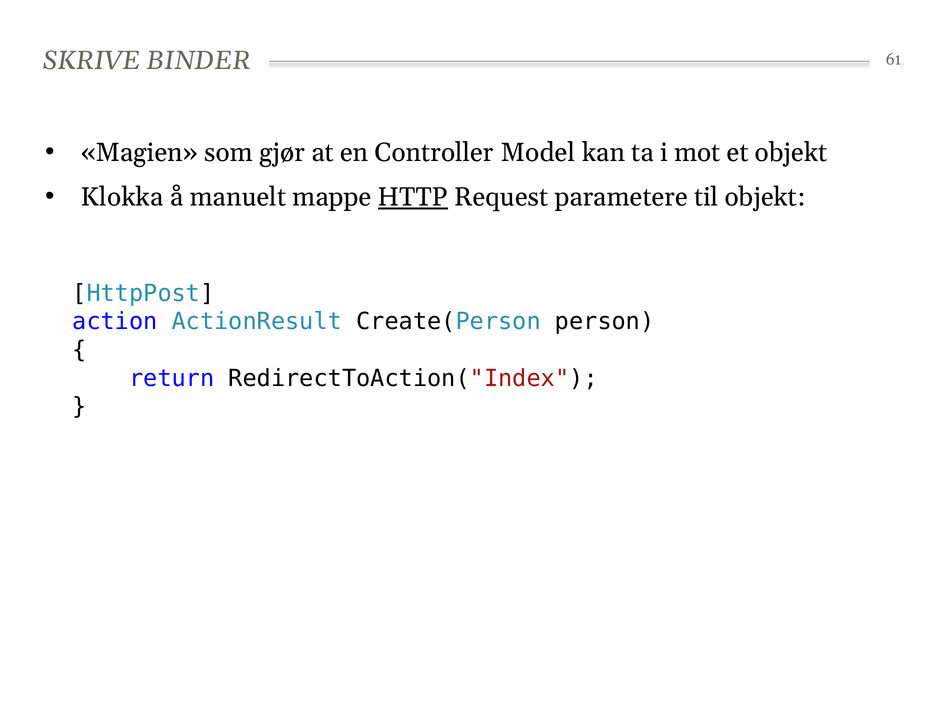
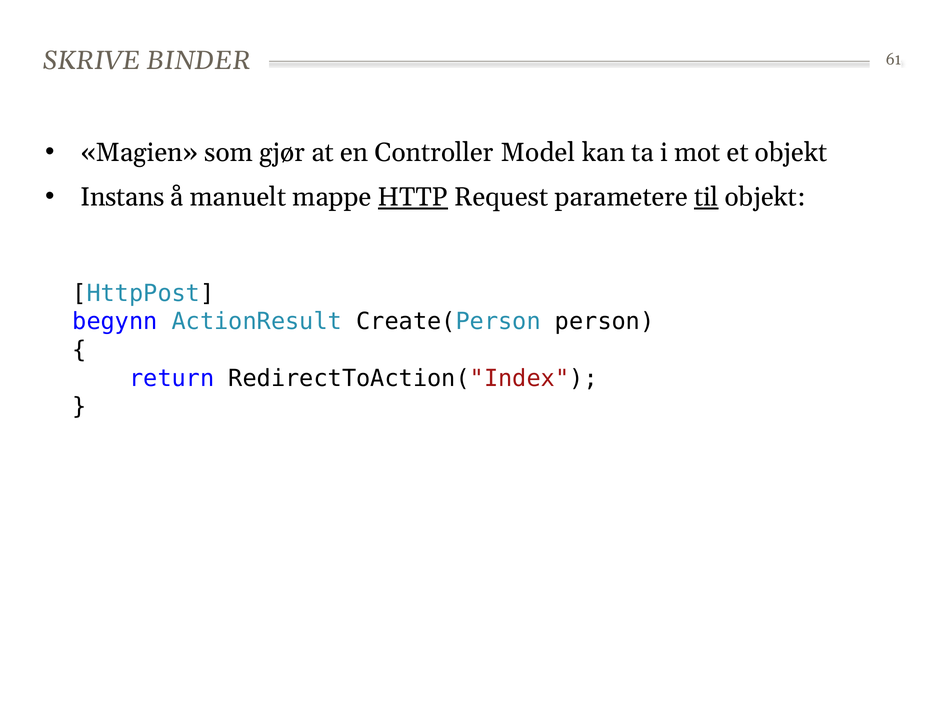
Klokka: Klokka -> Instans (122, 197)
til underline: none -> present (706, 197)
action: action -> begynn (115, 322)
